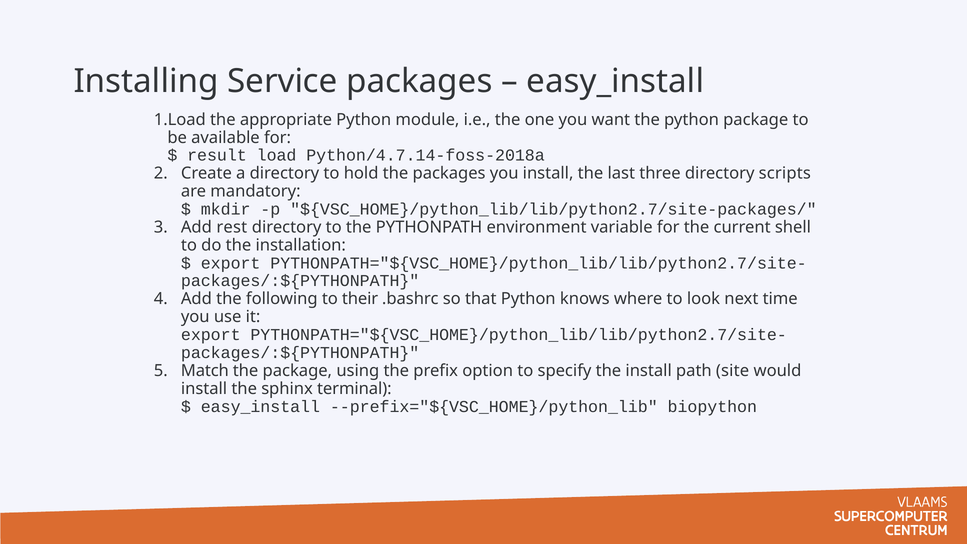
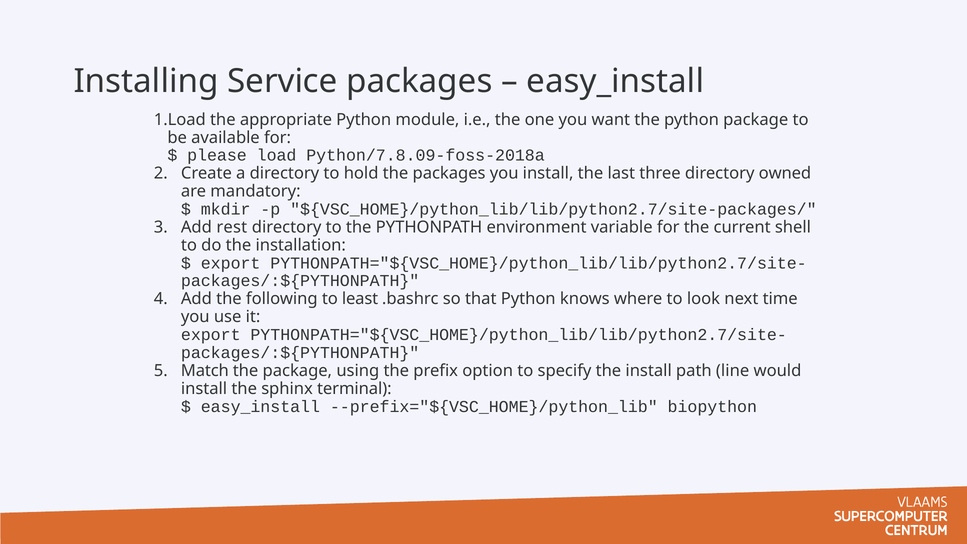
result: result -> please (217, 155)
Python/4.7.14-foss-2018a: Python/4.7.14-foss-2018a -> Python/7.8.09-foss-2018a (426, 155)
scripts: scripts -> owned (785, 173)
their: their -> least (360, 299)
site: site -> line (733, 371)
